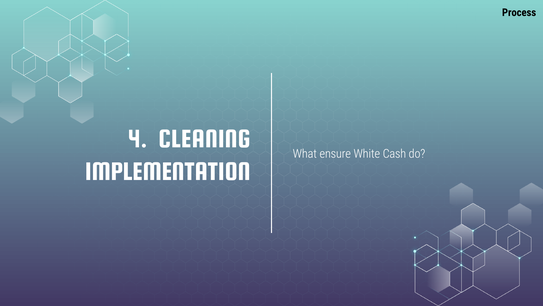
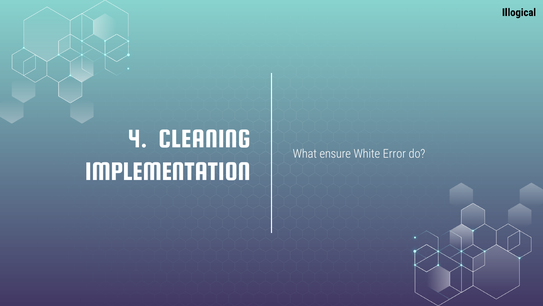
Process: Process -> Illogical (519, 12)
Cash: Cash -> Error (394, 154)
